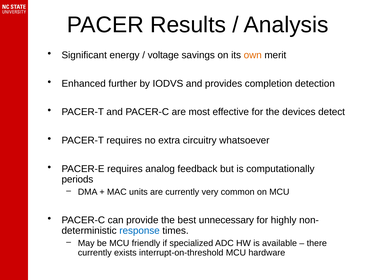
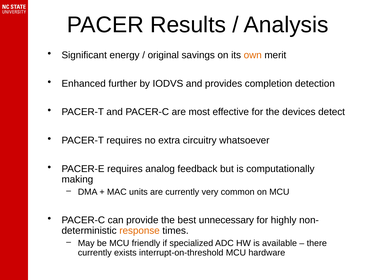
voltage: voltage -> original (163, 55)
periods: periods -> making (77, 179)
response colour: blue -> orange (140, 230)
